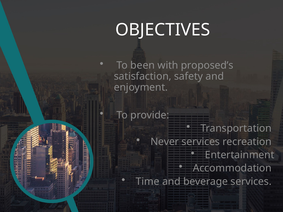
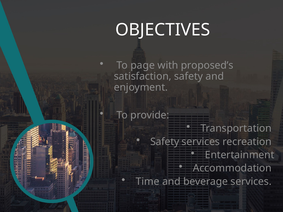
been: been -> page (143, 65)
Never: Never -> Safety (165, 142)
